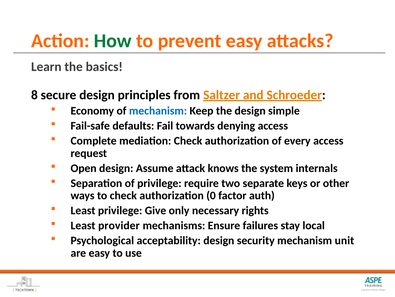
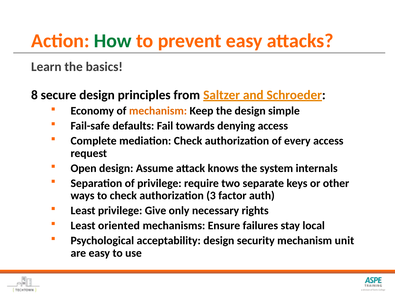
mechanism colour: blue -> orange (158, 111)
0: 0 -> 3 (211, 195)
provider: provider -> oriented (119, 225)
